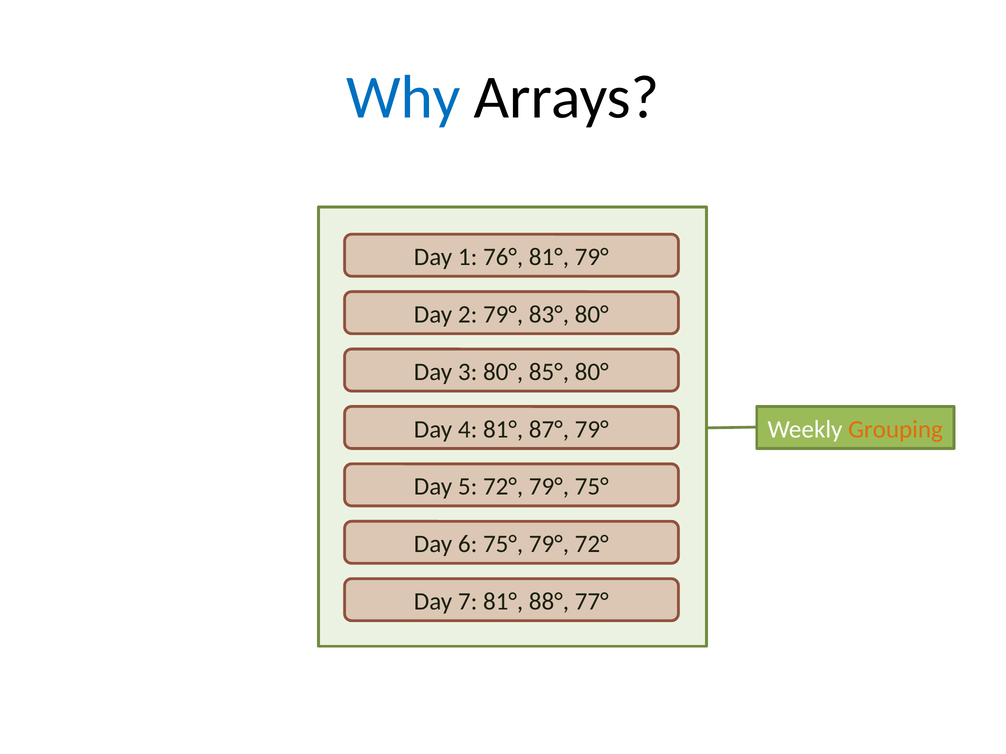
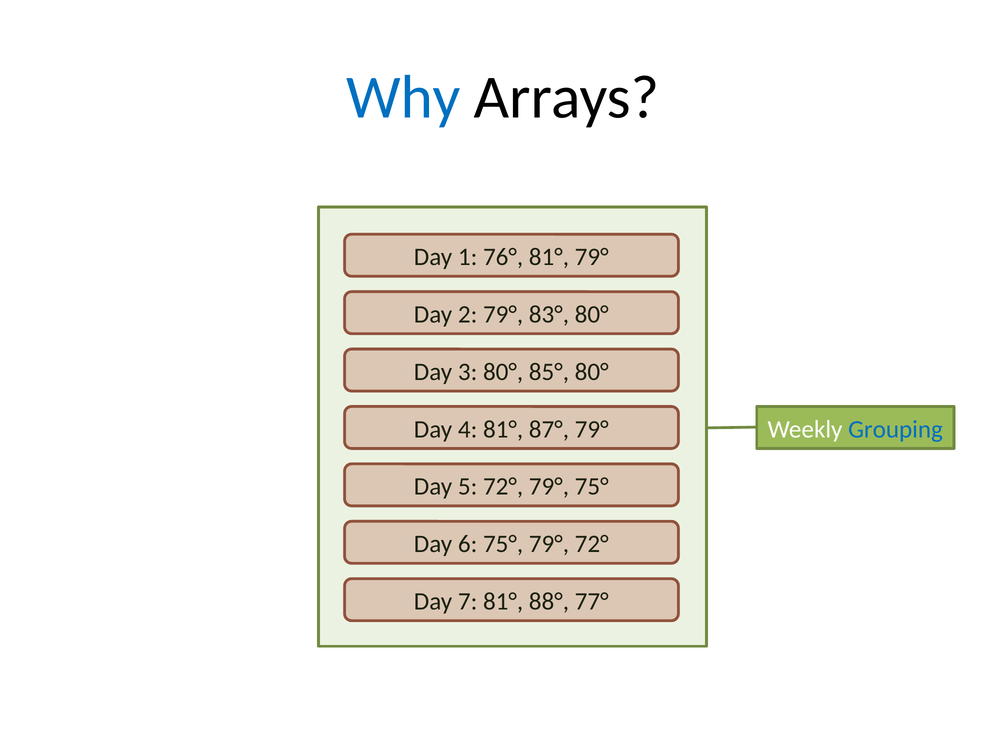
Grouping colour: orange -> blue (896, 430)
